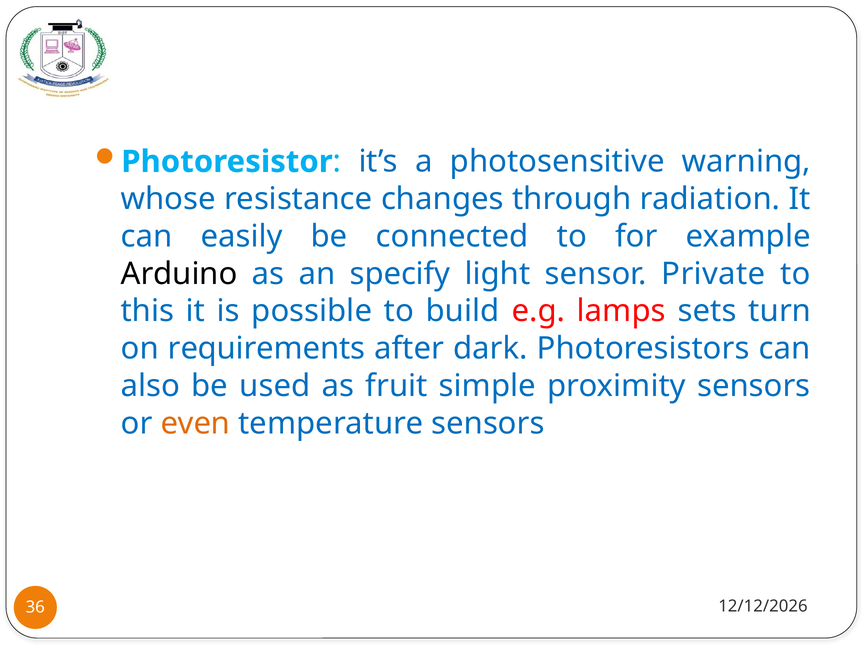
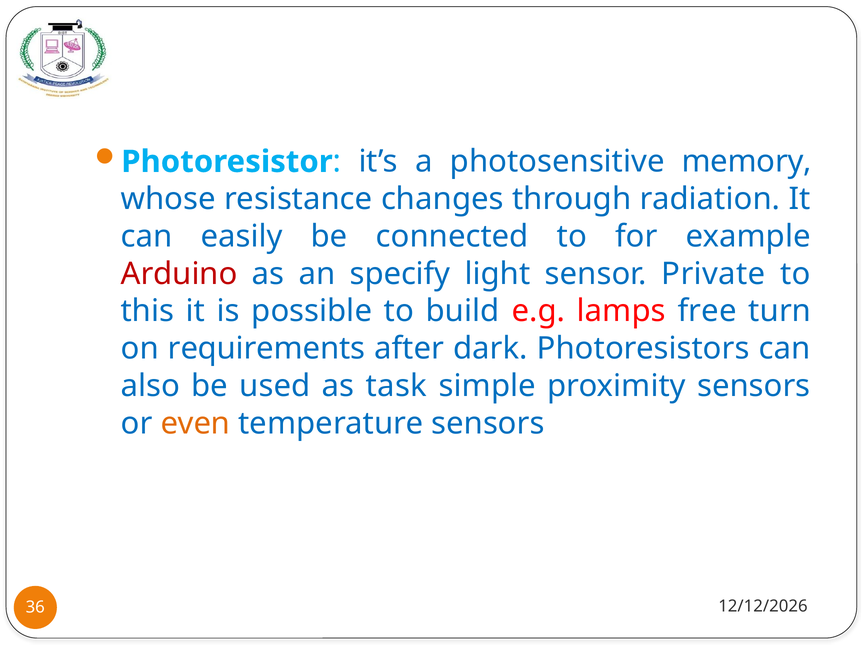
warning: warning -> memory (747, 162)
Arduino colour: black -> red (179, 274)
sets: sets -> free (707, 311)
fruit: fruit -> task (396, 386)
